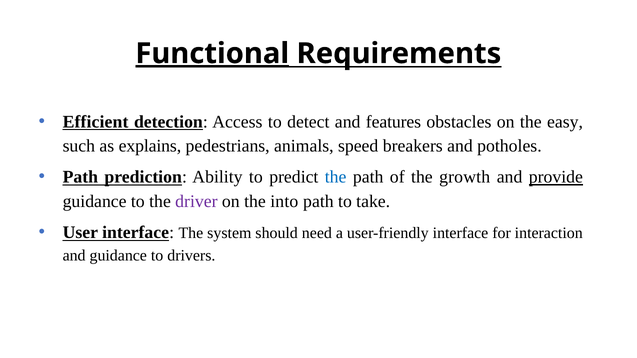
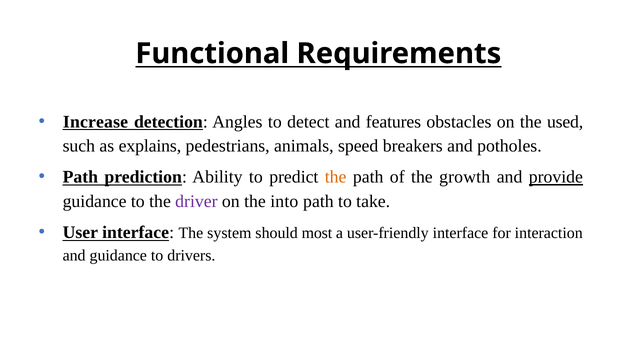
Functional underline: present -> none (212, 54)
Efficient: Efficient -> Increase (95, 122)
Access: Access -> Angles (237, 122)
easy: easy -> used (565, 122)
the colour: blue -> orange (336, 177)
need: need -> most (317, 233)
